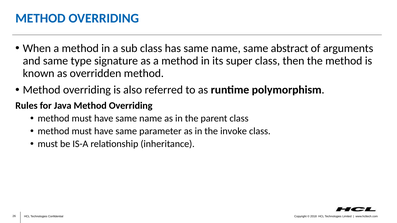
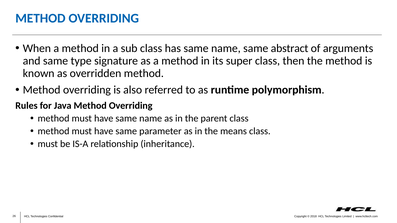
invoke: invoke -> means (234, 131)
